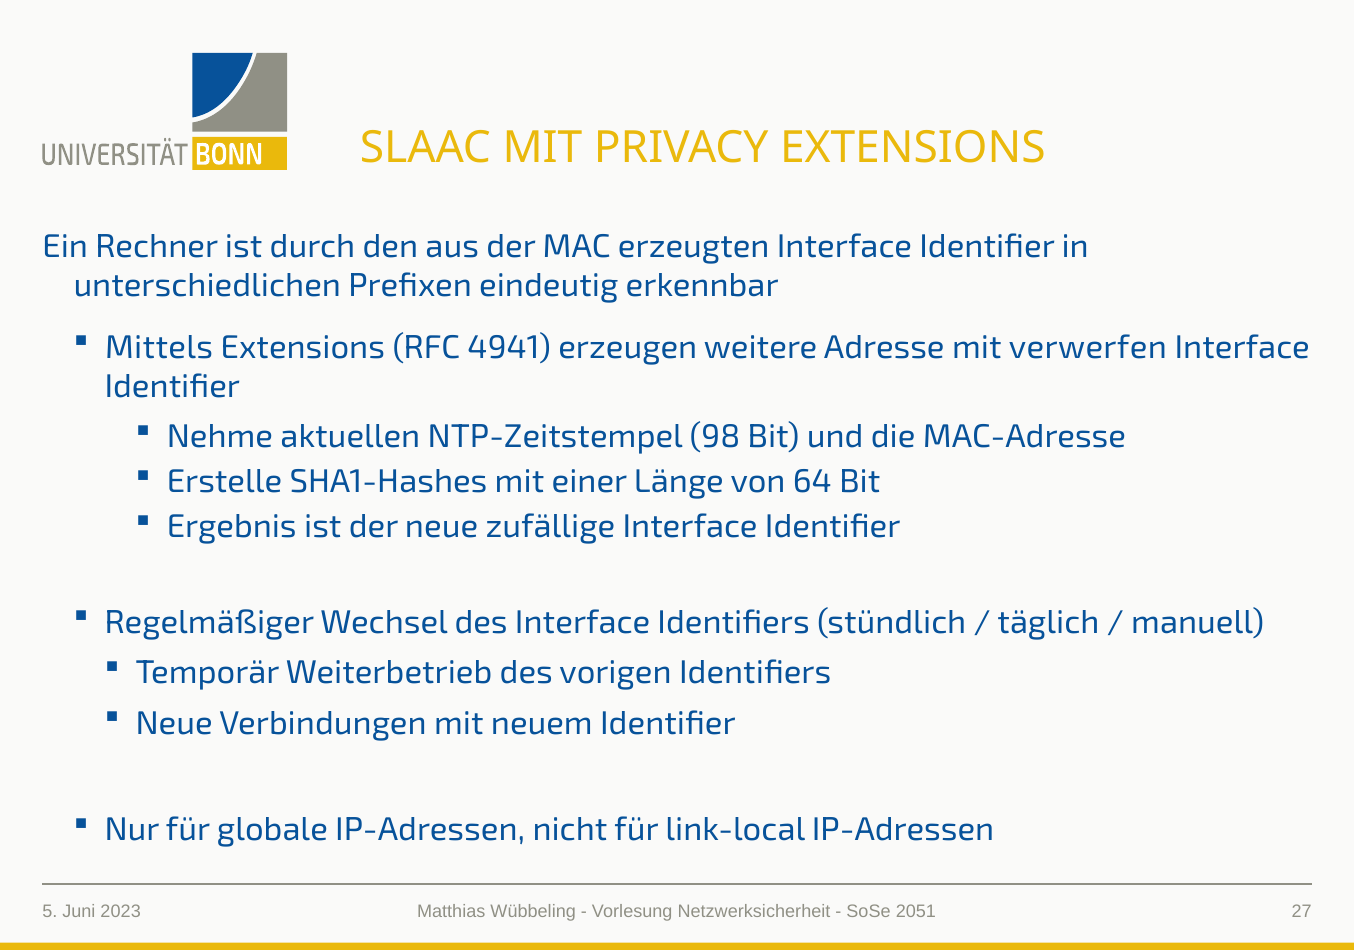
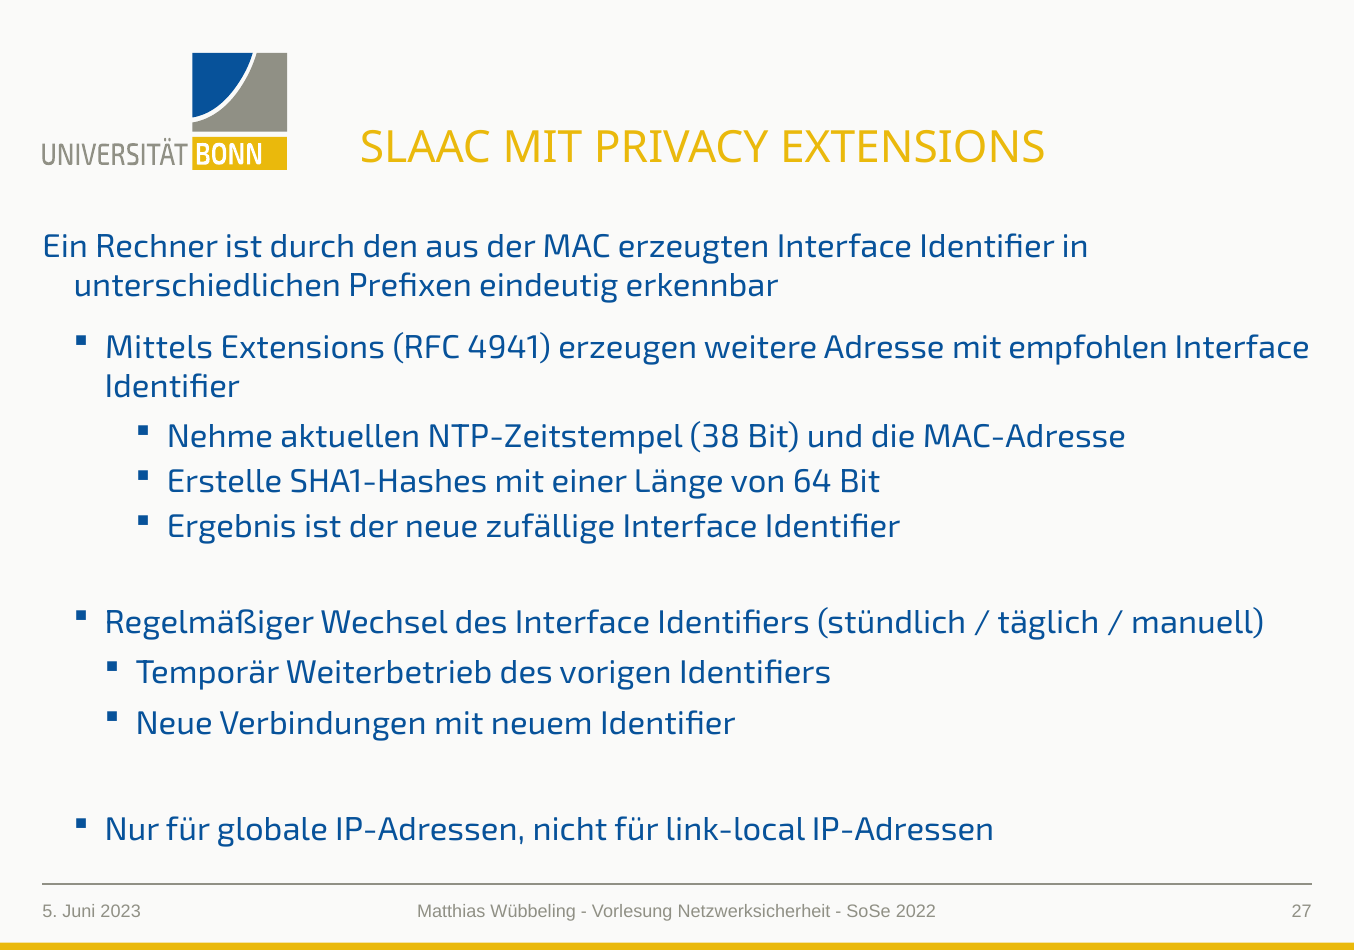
verwerfen: verwerfen -> empfohlen (1088, 347)
98: 98 -> 38 (715, 437)
2051: 2051 -> 2022 (916, 911)
